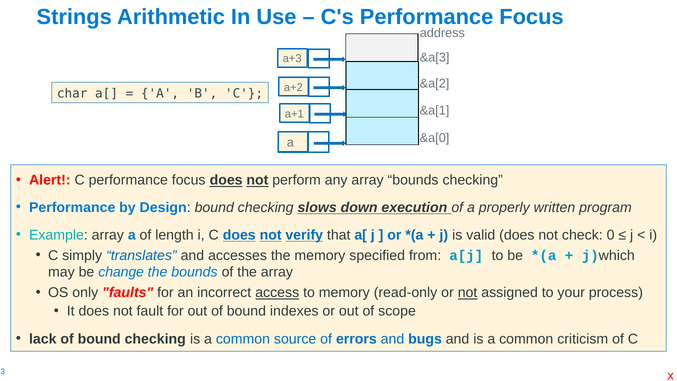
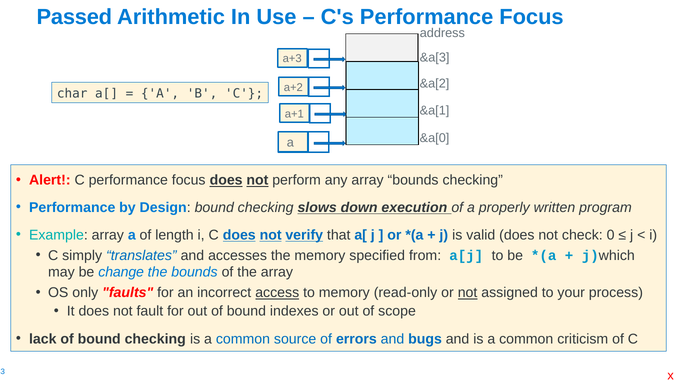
Strings: Strings -> Passed (74, 17)
